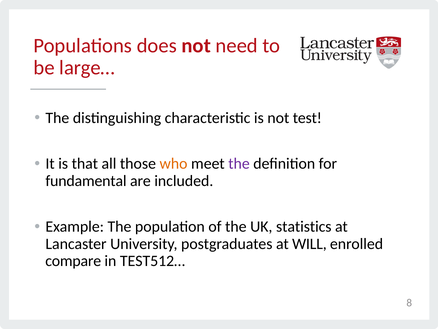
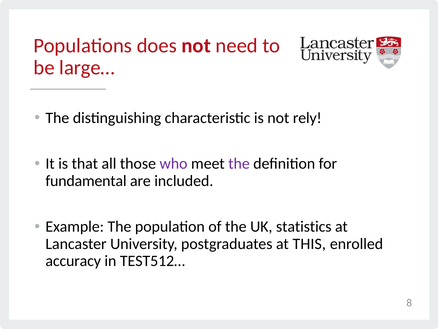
test: test -> rely (307, 118)
who colour: orange -> purple (174, 163)
WILL: WILL -> THIS (309, 243)
compare: compare -> accuracy (73, 261)
